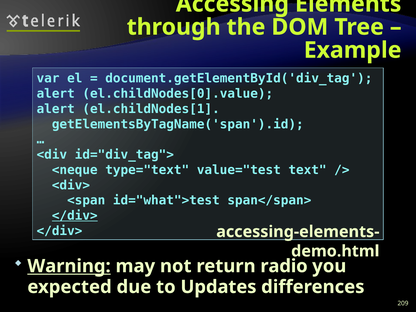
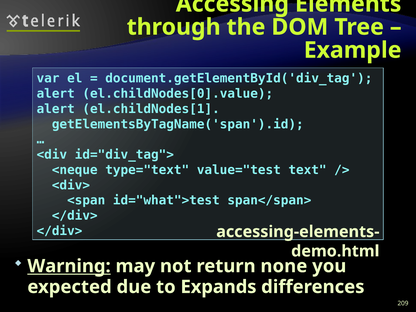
</div> underline: present -> none (75, 216)
radio: radio -> none (284, 266)
Updates: Updates -> Expands (218, 287)
